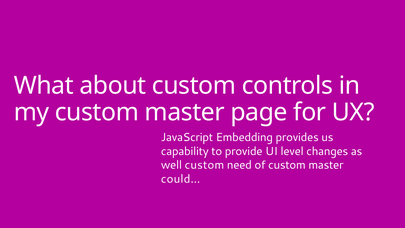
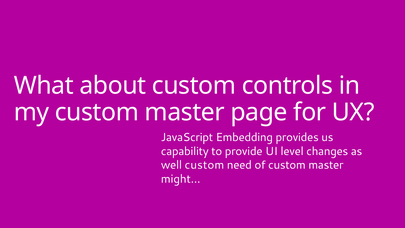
could…: could… -> might… (181, 179)
